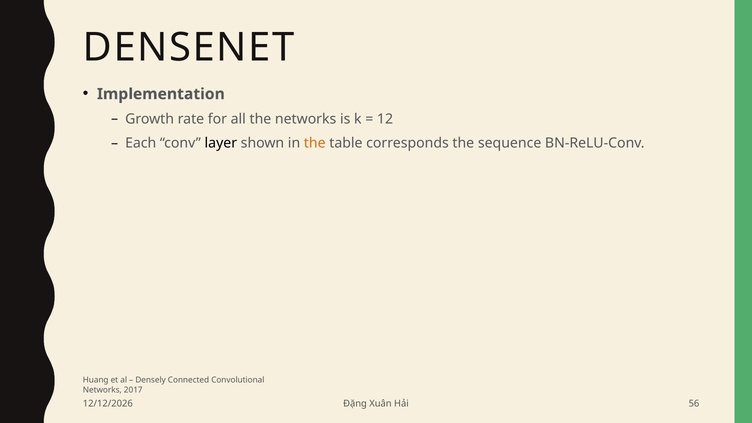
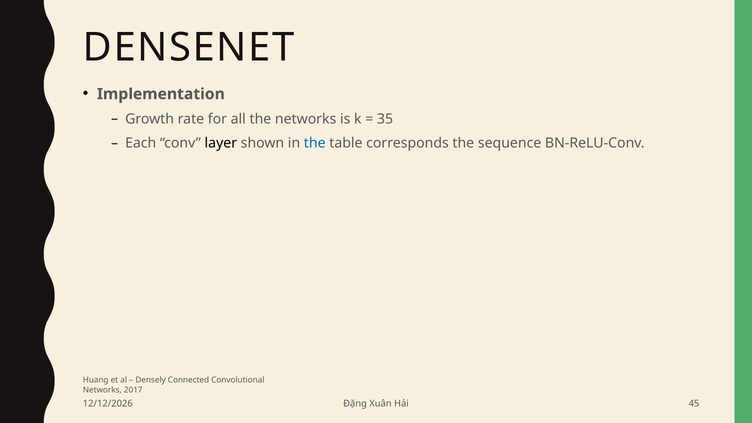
12: 12 -> 35 (385, 119)
the colour: orange -> blue (315, 143)
56: 56 -> 45 (694, 404)
